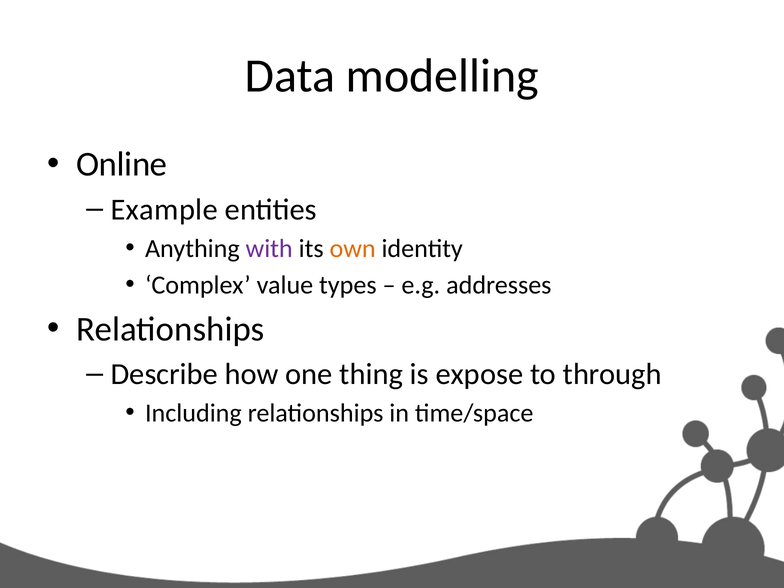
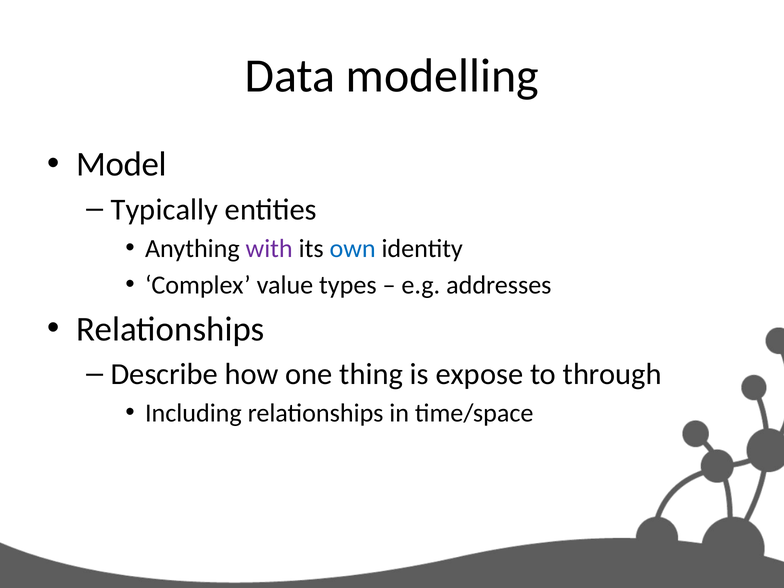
Online: Online -> Model (122, 164)
Example: Example -> Typically (164, 209)
own colour: orange -> blue (353, 248)
